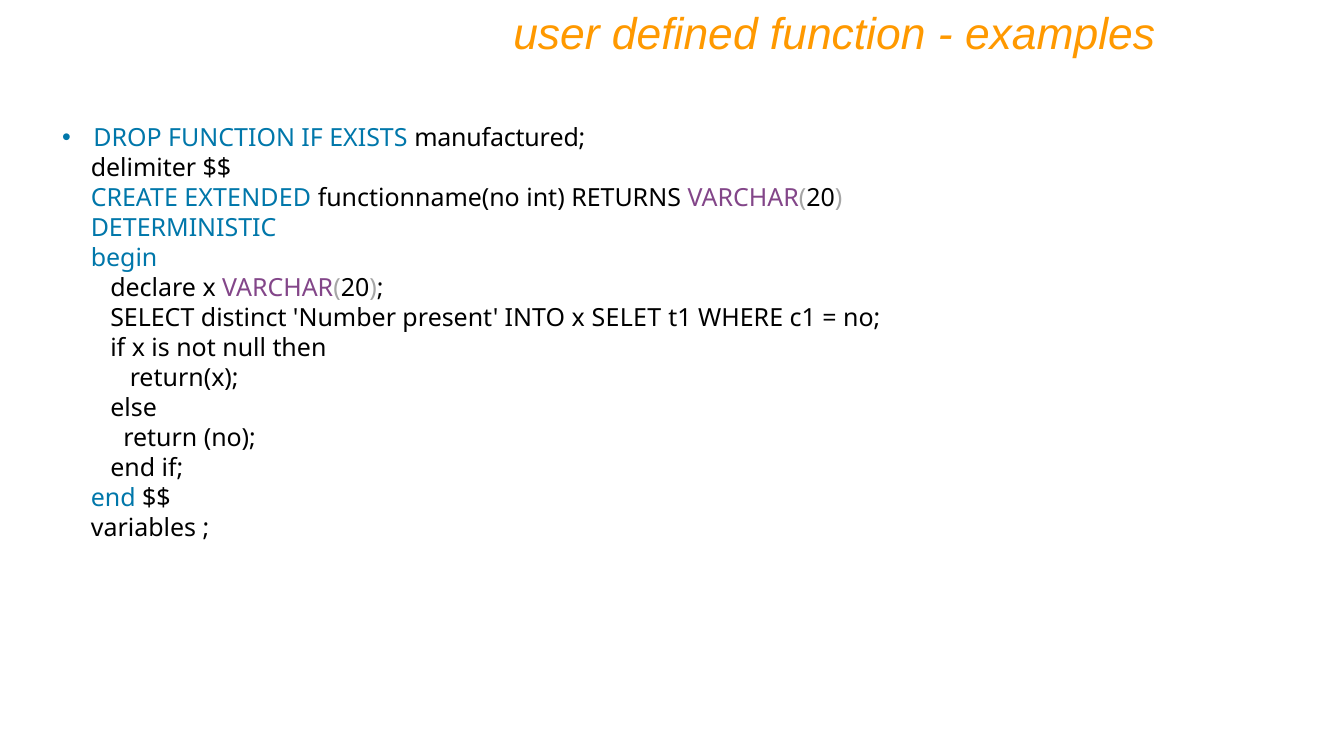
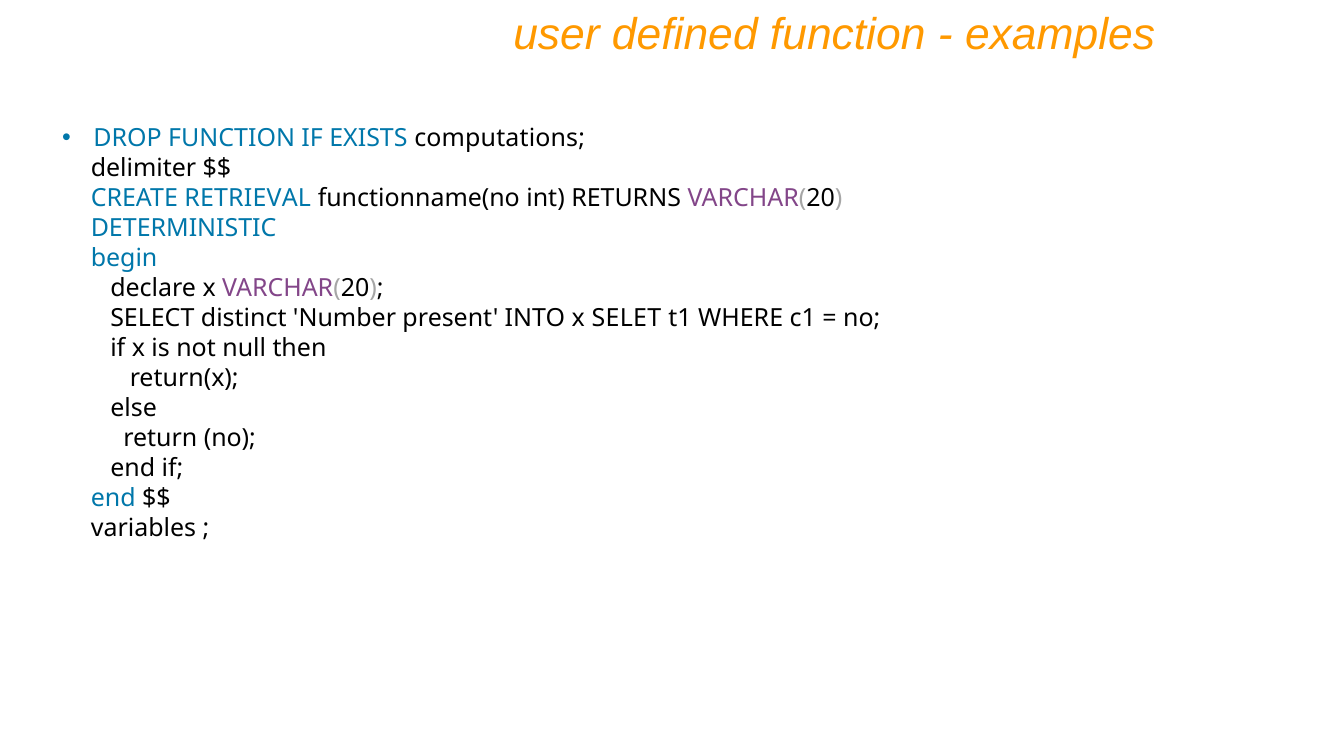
manufactured: manufactured -> computations (500, 138)
EXTENDED: EXTENDED -> RETRIEVAL (248, 198)
